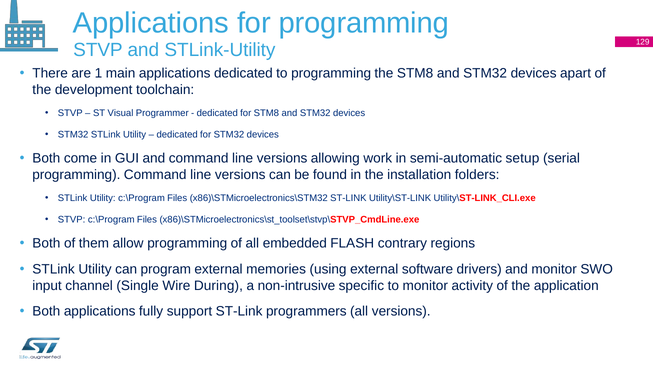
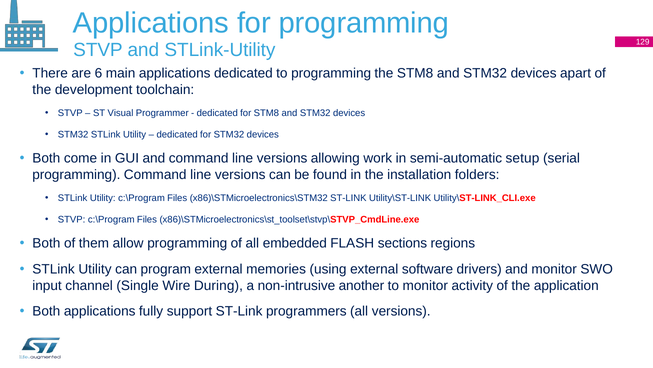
1: 1 -> 6 (98, 73)
contrary: contrary -> sections (402, 243)
specific: specific -> another (361, 285)
